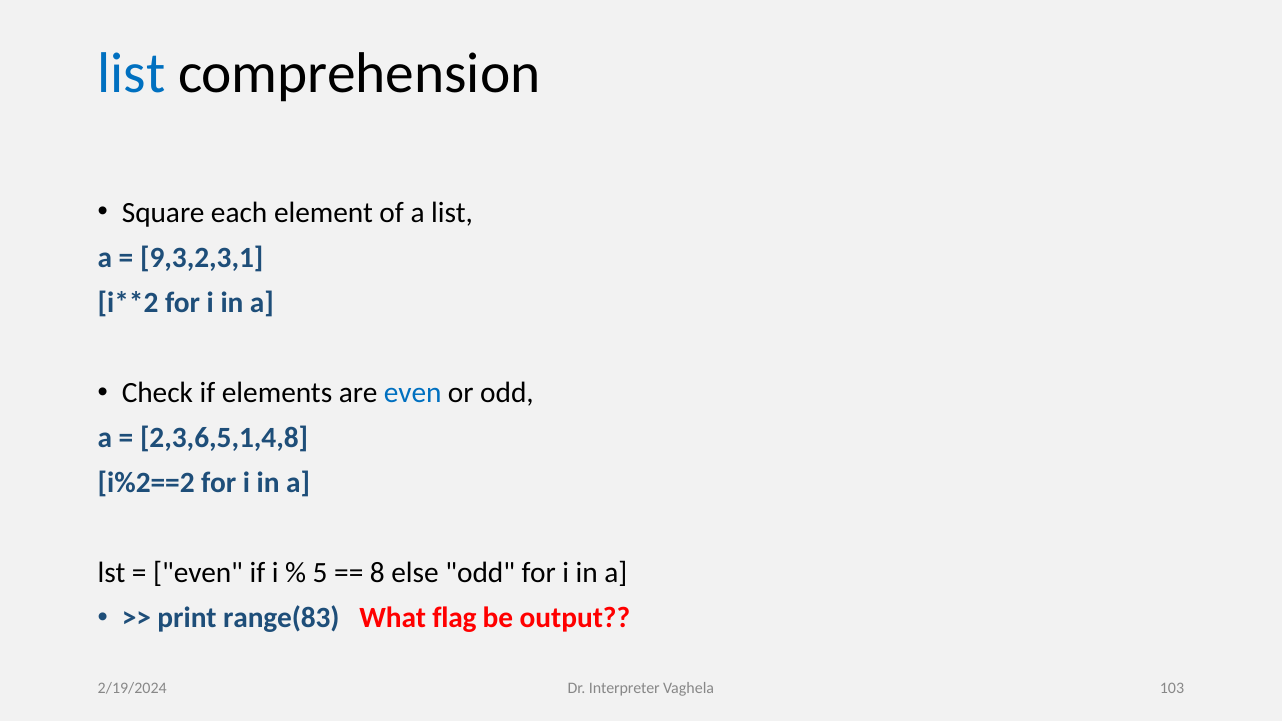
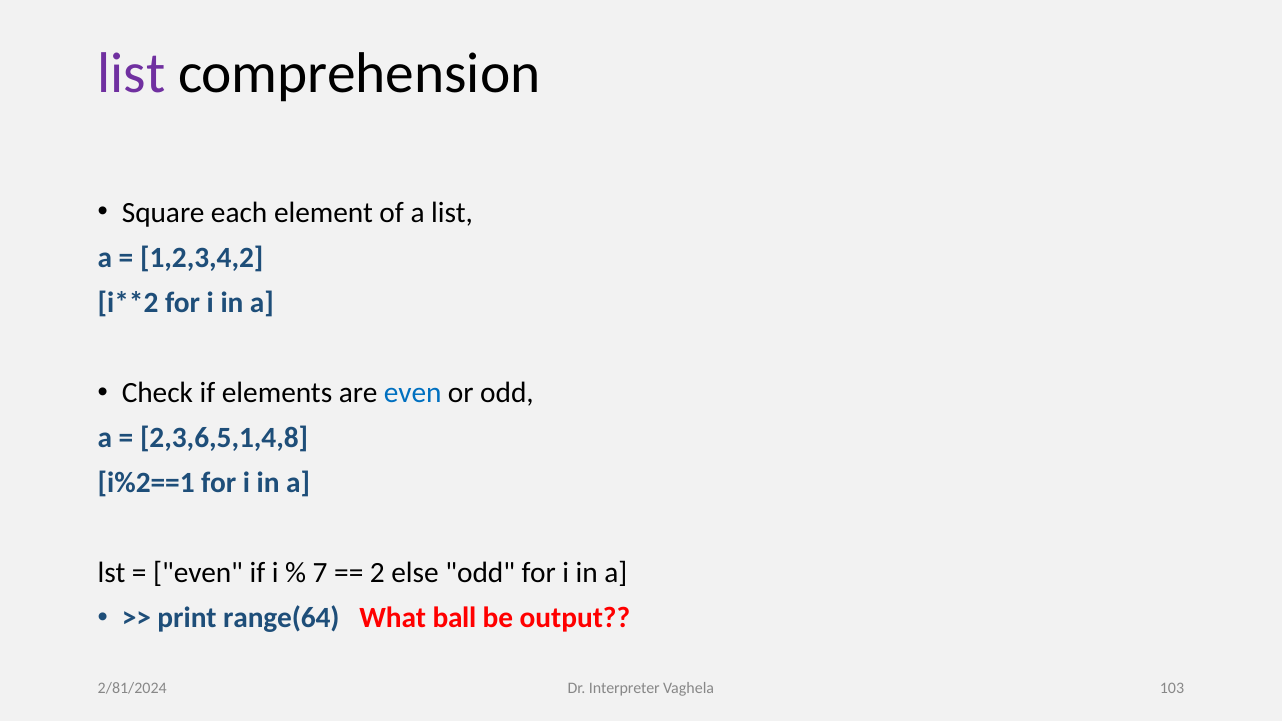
list colour: blue -> purple (131, 74)
9,3,2,3,1: 9,3,2,3,1 -> 1,2,3,4,2 (202, 258)
i%2==2: i%2==2 -> i%2==1 (146, 483)
5: 5 -> 7 (320, 573)
8: 8 -> 2 (377, 573)
range(83: range(83 -> range(64 (281, 618)
flag: flag -> ball (454, 618)
2/19/2024: 2/19/2024 -> 2/81/2024 (132, 689)
